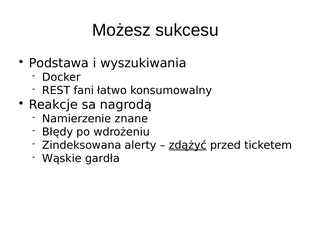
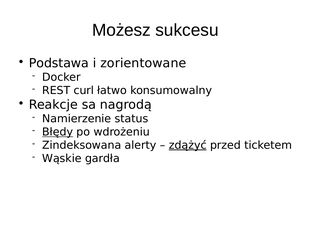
wyszukiwania: wyszukiwania -> zorientowane (143, 63)
fani: fani -> curl (84, 90)
znane: znane -> status (132, 118)
Błędy underline: none -> present (58, 132)
